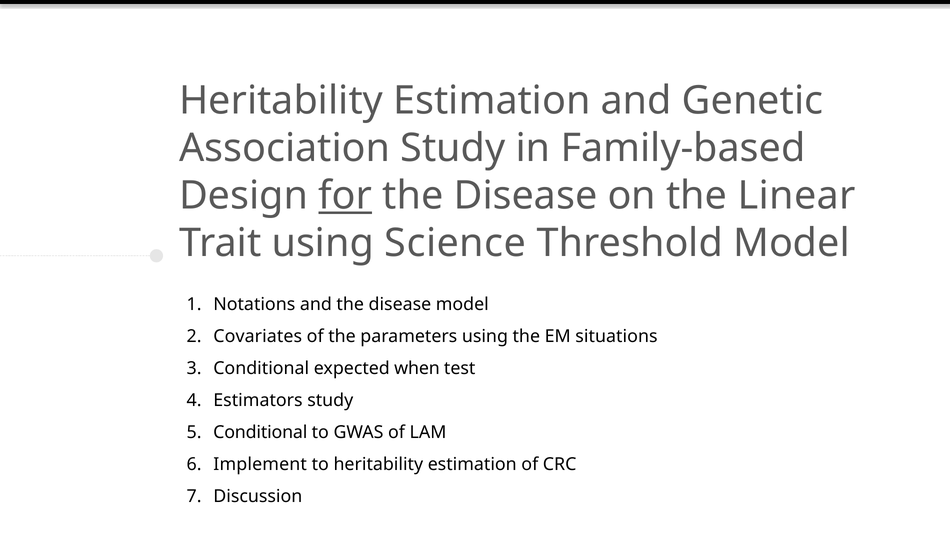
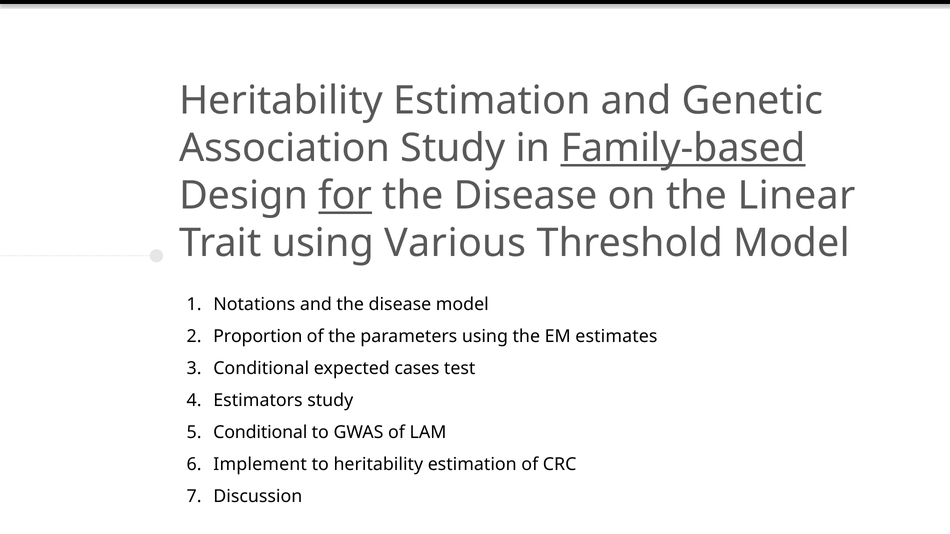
Family-based underline: none -> present (683, 148)
Science: Science -> Various (455, 243)
Covariates: Covariates -> Proportion (258, 337)
situations: situations -> estimates (616, 337)
when: when -> cases (417, 369)
